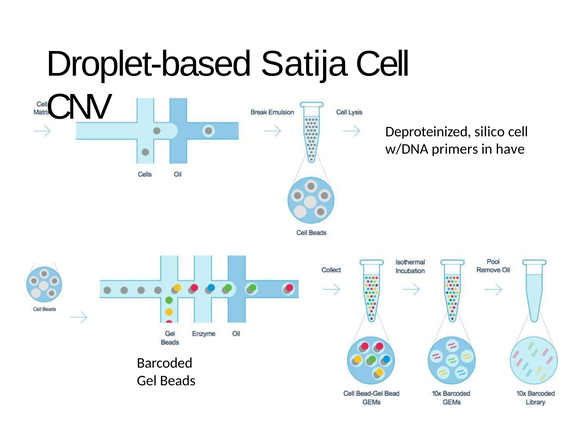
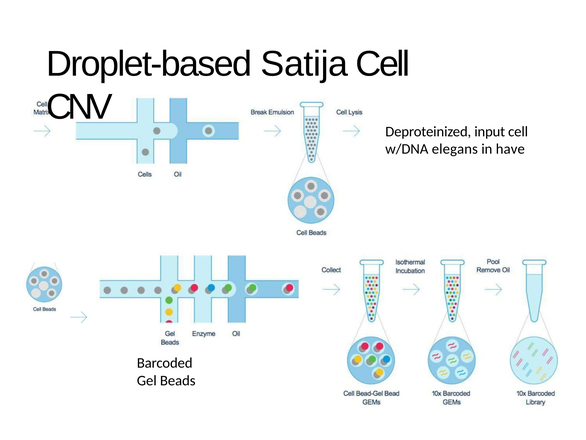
silico: silico -> input (490, 131)
primers: primers -> elegans (455, 149)
